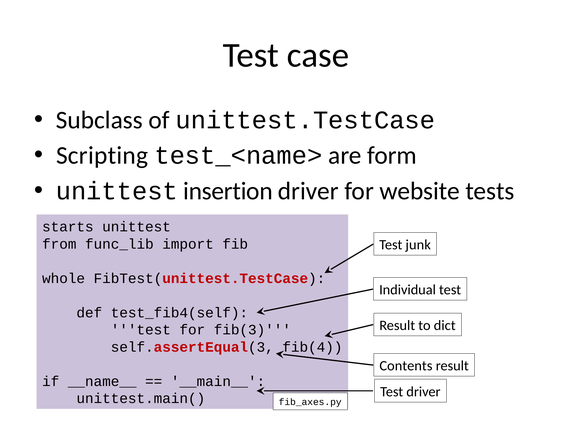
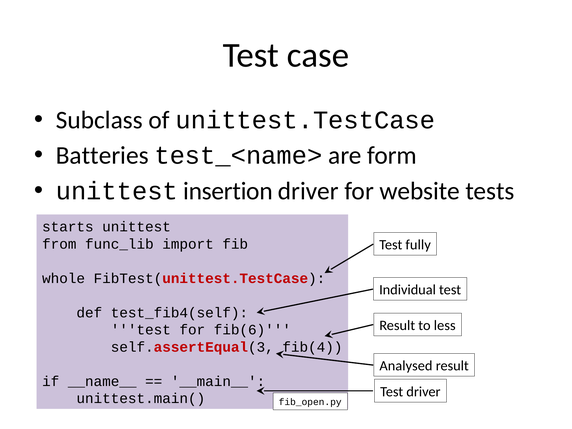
Scripting: Scripting -> Batteries (102, 156)
junk: junk -> fully (418, 245)
dict: dict -> less (445, 325)
fib(3: fib(3 -> fib(6 (252, 330)
Contents: Contents -> Analysed (406, 366)
fib_axes.py: fib_axes.py -> fib_open.py (310, 402)
